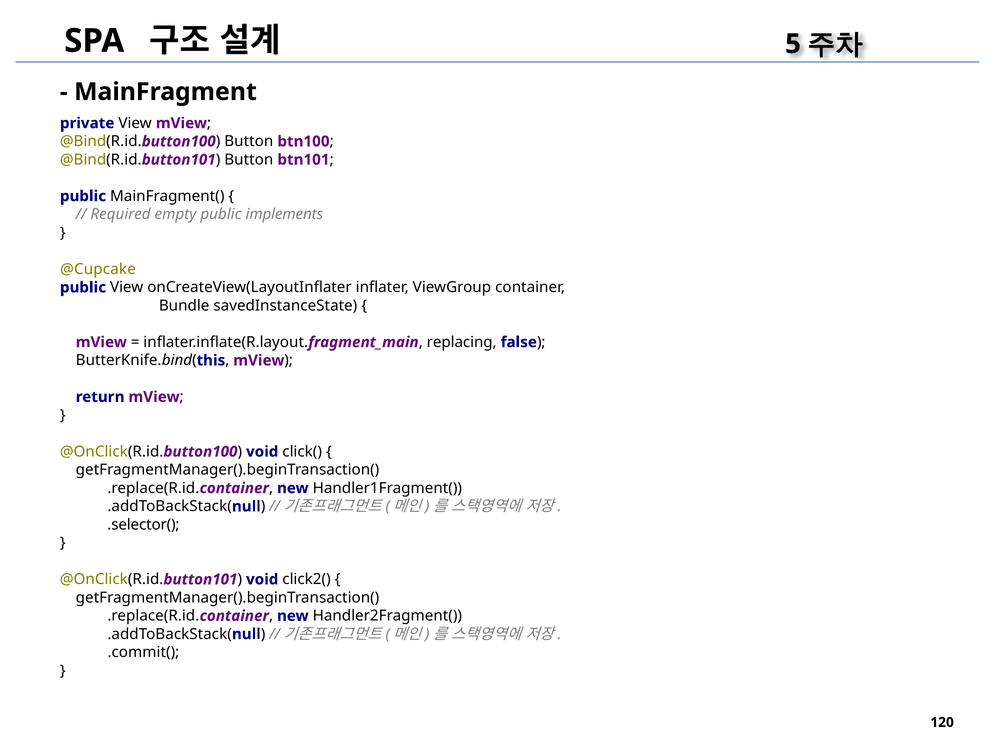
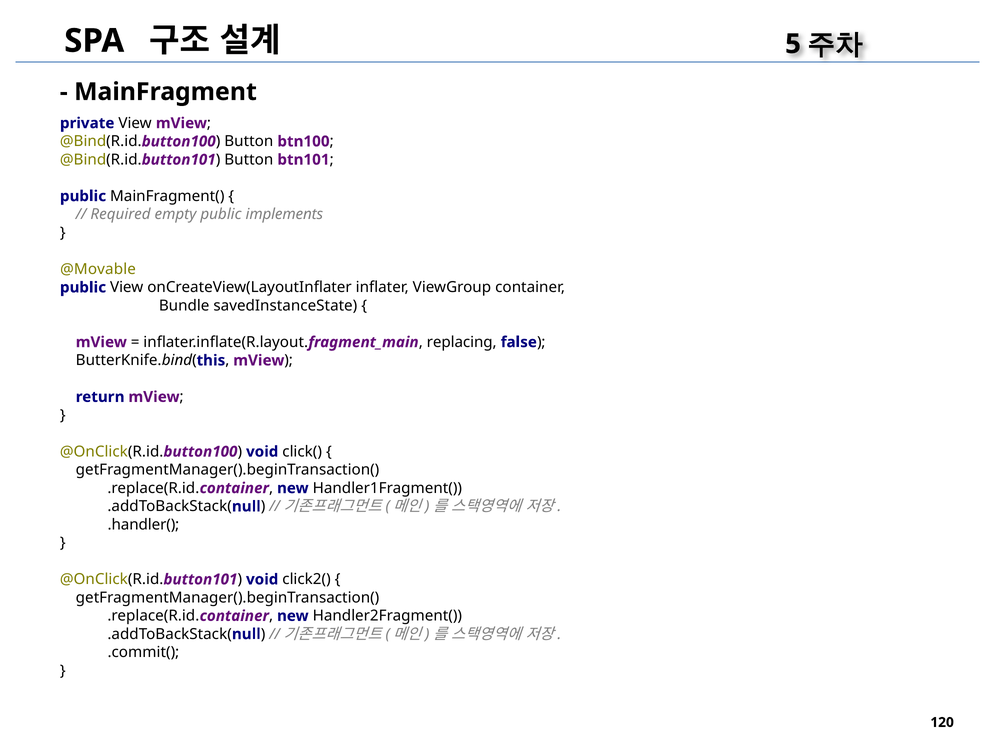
@Cupcake: @Cupcake -> @Movable (98, 269)
.selector(: .selector( -> .handler( (143, 525)
